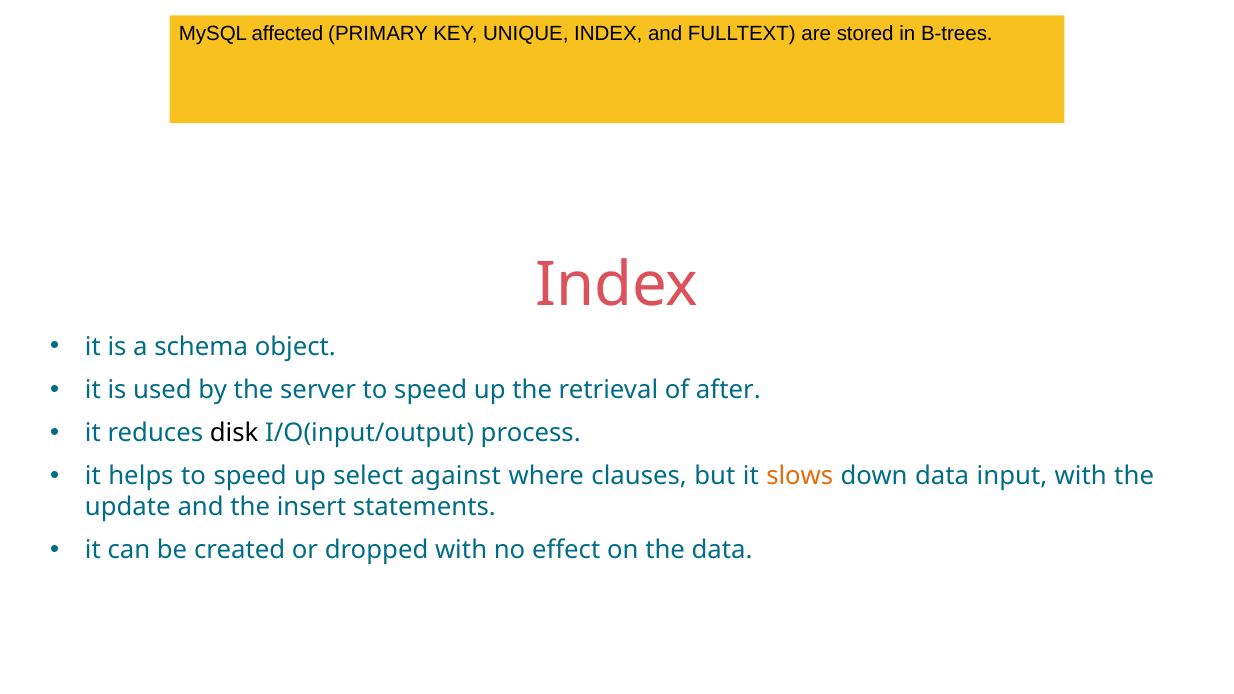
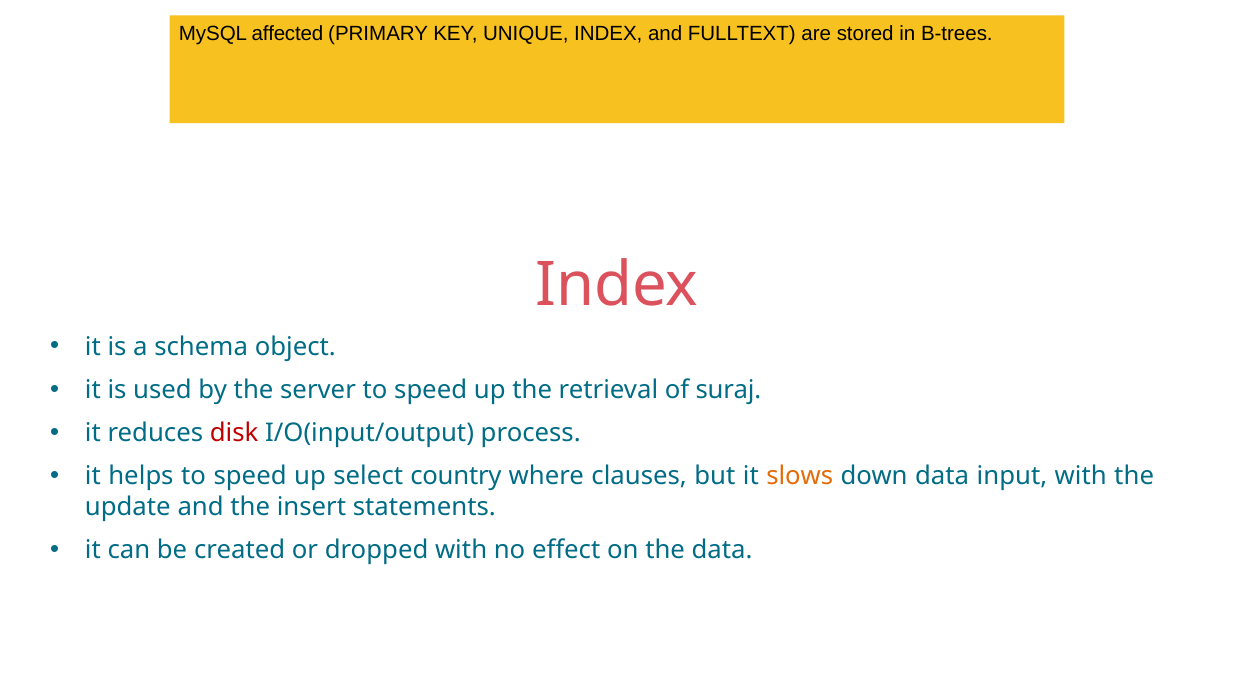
after: after -> suraj (728, 390)
disk colour: black -> red (234, 433)
against: against -> country (456, 476)
